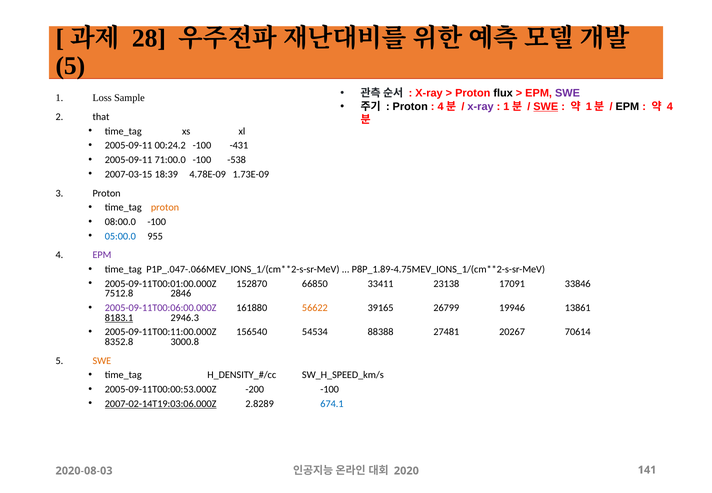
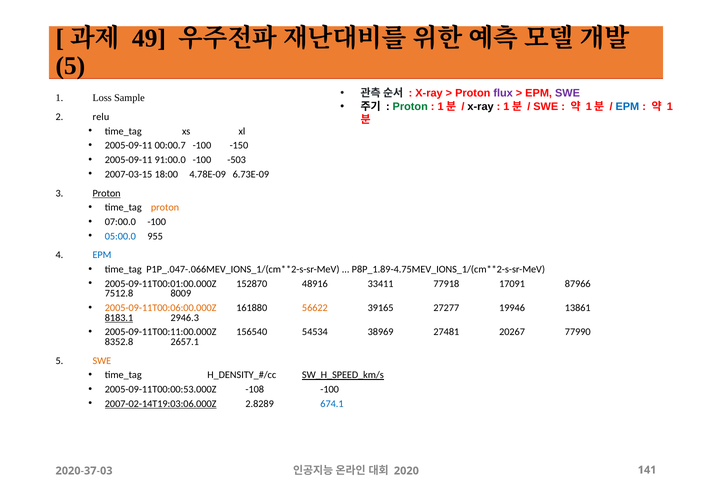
28: 28 -> 49 (149, 38)
flux colour: black -> purple (503, 93)
Proton colour: black -> green (410, 107)
4: 4 -> 1 (441, 107)
x-ray colour: purple -> black (481, 107)
SWE underline: present -> none (546, 107)
EPM colour: black -> blue (627, 107)
4: 4 -> 1 (670, 107)
that: that -> relu (101, 117)
00:24.2: 00:24.2 -> 00:00.7 (170, 146)
-431: -431 -> -150 (239, 146)
71:00.0: 71:00.0 -> 91:00.0 (170, 160)
-538: -538 -> -503 (237, 160)
18:39: 18:39 -> 18:00 (166, 174)
1.73E-09: 1.73E-09 -> 6.73E-09 (251, 174)
Proton underline: none -> present (107, 193)
08:00.0: 08:00.0 -> 07:00.0 (120, 222)
EPM colour: purple -> blue (102, 255)
66850: 66850 -> 48916 (315, 284)
23138: 23138 -> 77918 (446, 284)
33846: 33846 -> 87966 (578, 284)
2846: 2846 -> 8009 (181, 294)
2005-09-11T00:06:00.000Z colour: purple -> orange (161, 308)
26799: 26799 -> 27277 (446, 308)
88388: 88388 -> 38969 (381, 332)
70614: 70614 -> 77990 (578, 332)
3000.8: 3000.8 -> 2657.1 (185, 342)
SW_H_SPEED_km/s underline: none -> present (343, 375)
-200: -200 -> -108 (255, 389)
2020-08-03: 2020-08-03 -> 2020-37-03 (84, 471)
